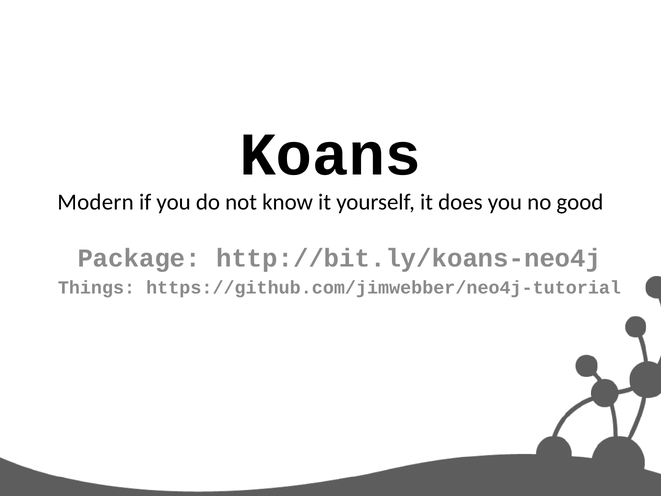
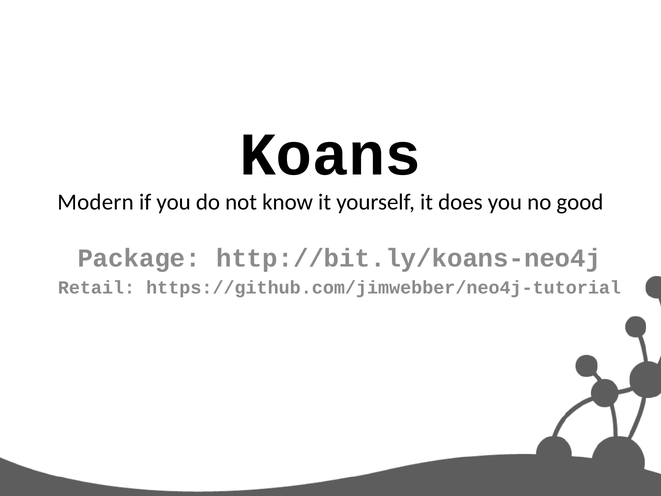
Things: Things -> Retail (97, 288)
